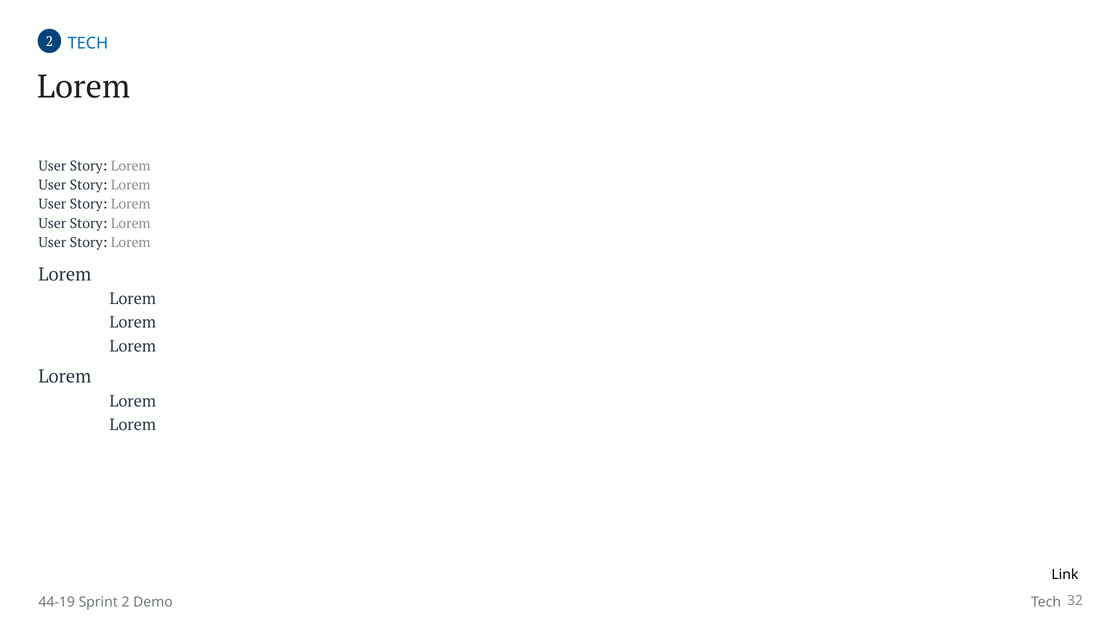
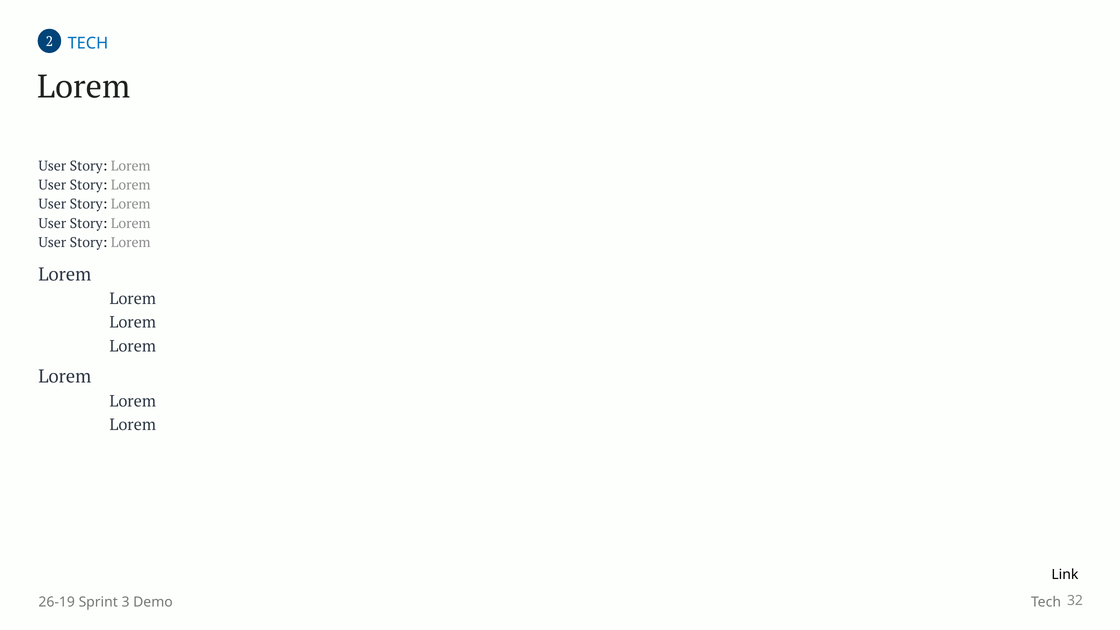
44-19: 44-19 -> 26-19 (57, 602)
Sprint 2: 2 -> 3 (126, 602)
